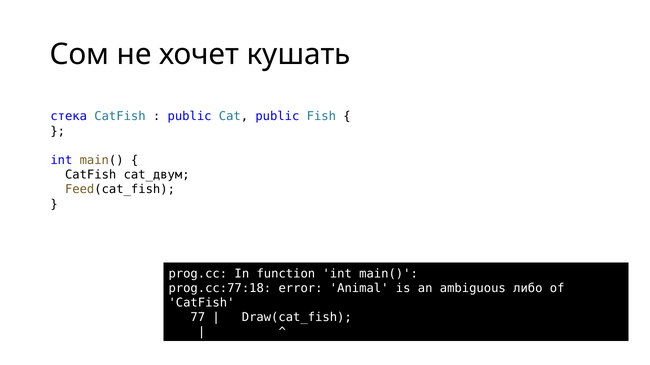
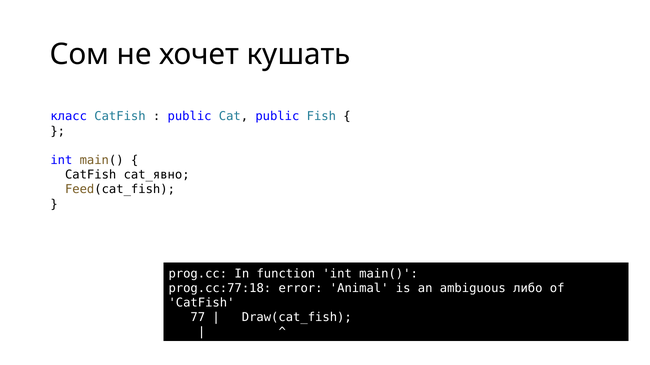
стека: стека -> класс (69, 117)
cat_двум: cat_двум -> cat_явно (157, 175)
